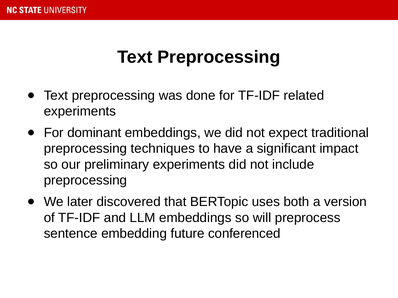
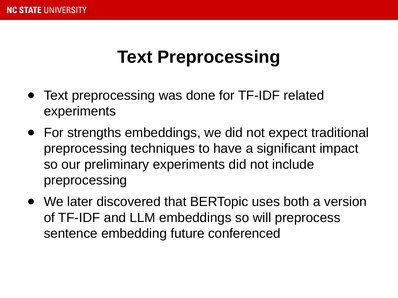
dominant: dominant -> strengths (94, 133)
